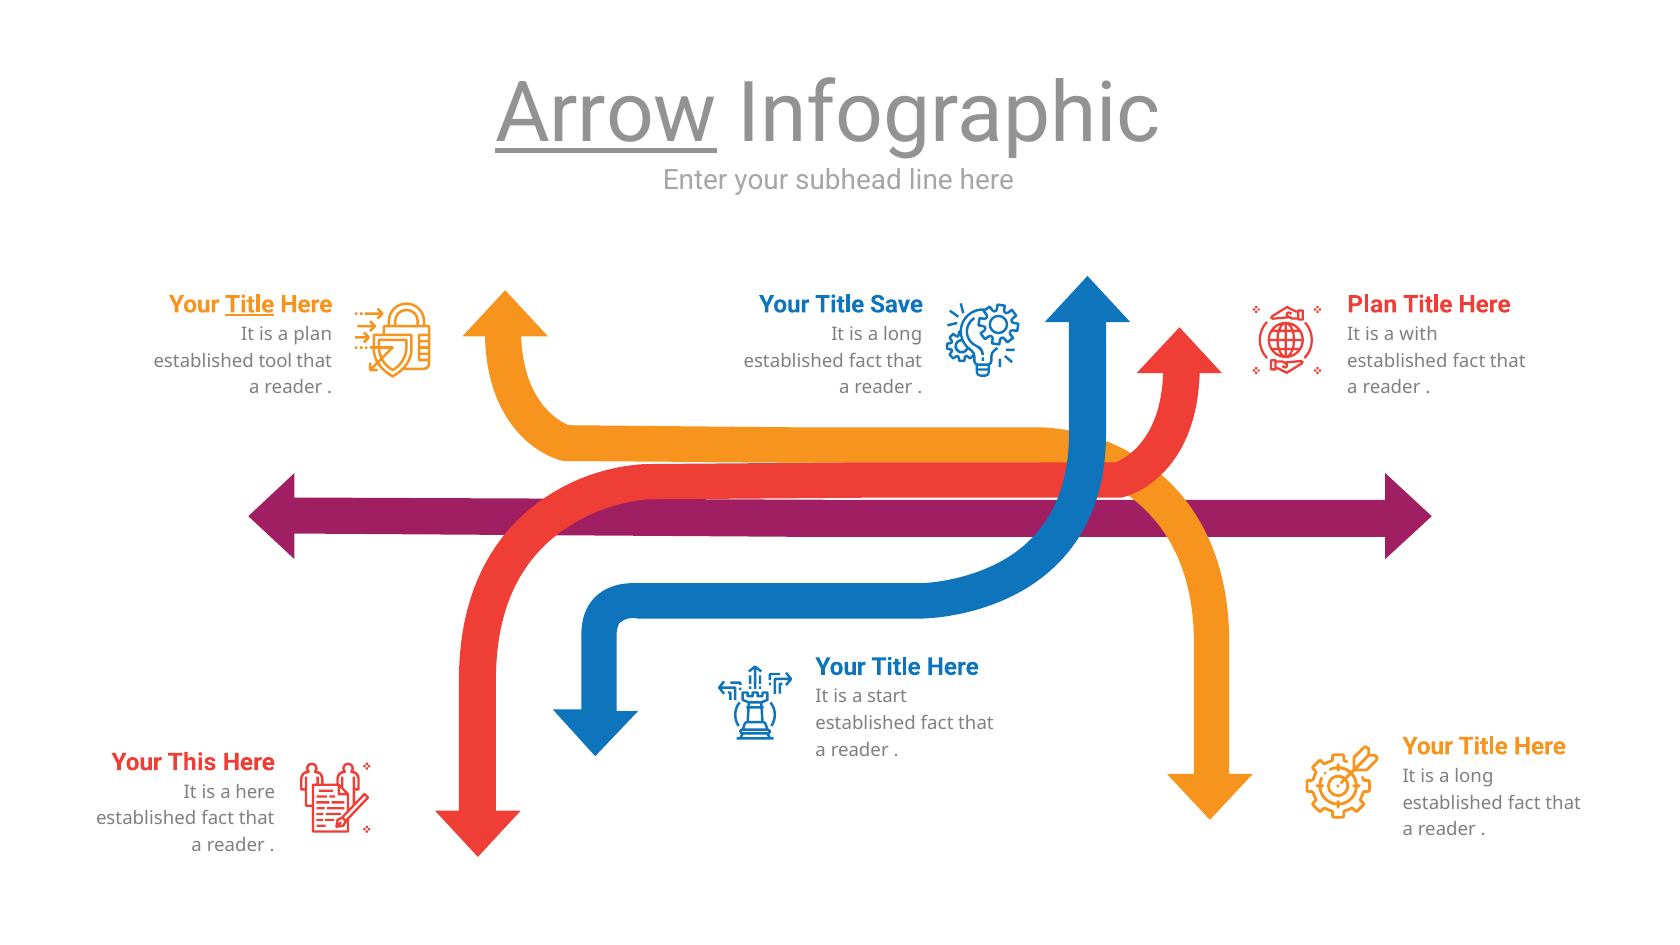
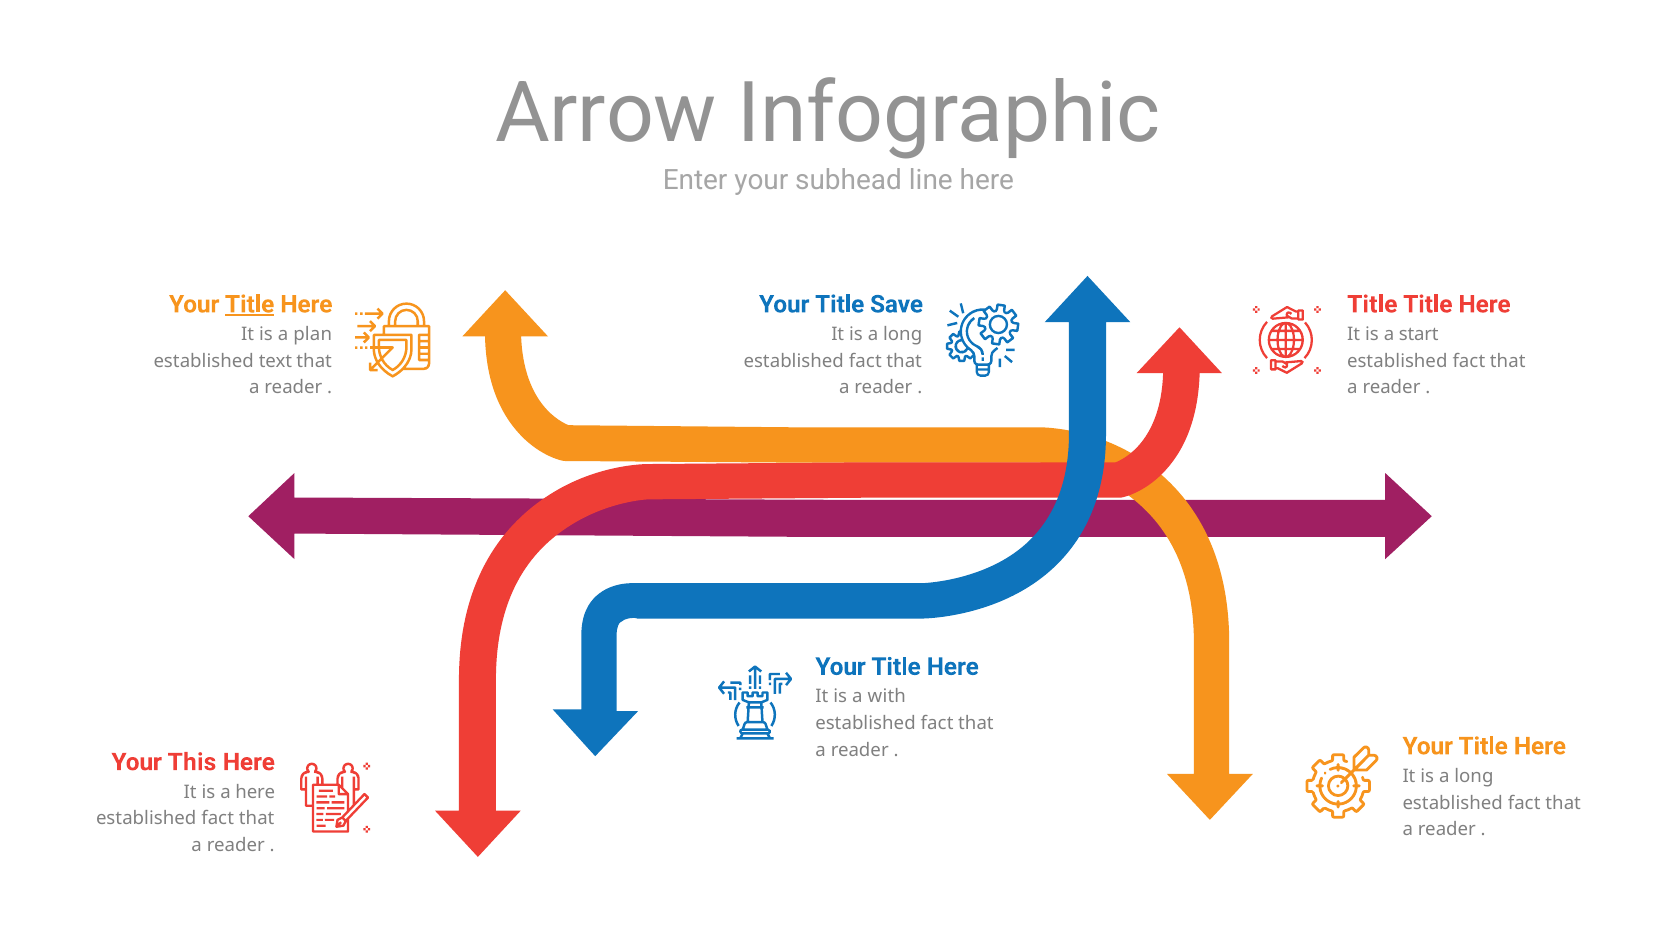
Arrow underline: present -> none (606, 114)
Plan: Plan -> Title (1372, 304)
with: with -> start (1419, 334)
tool: tool -> text (275, 361)
start: start -> with (887, 697)
